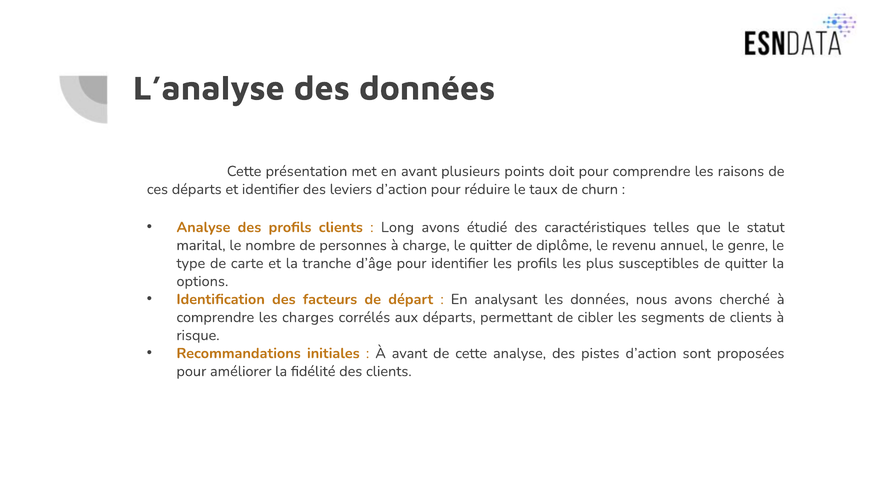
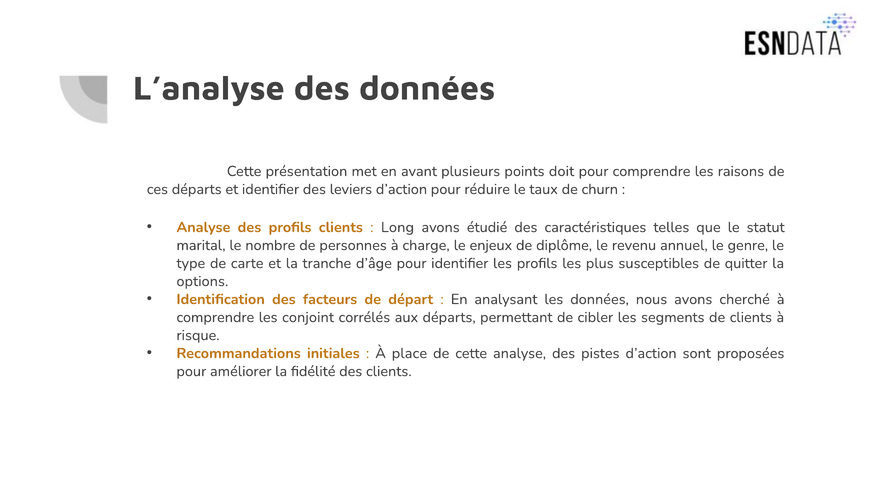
le quitter: quitter -> enjeux (491, 245)
charges: charges -> conjoint (308, 317)
À avant: avant -> place (409, 353)
